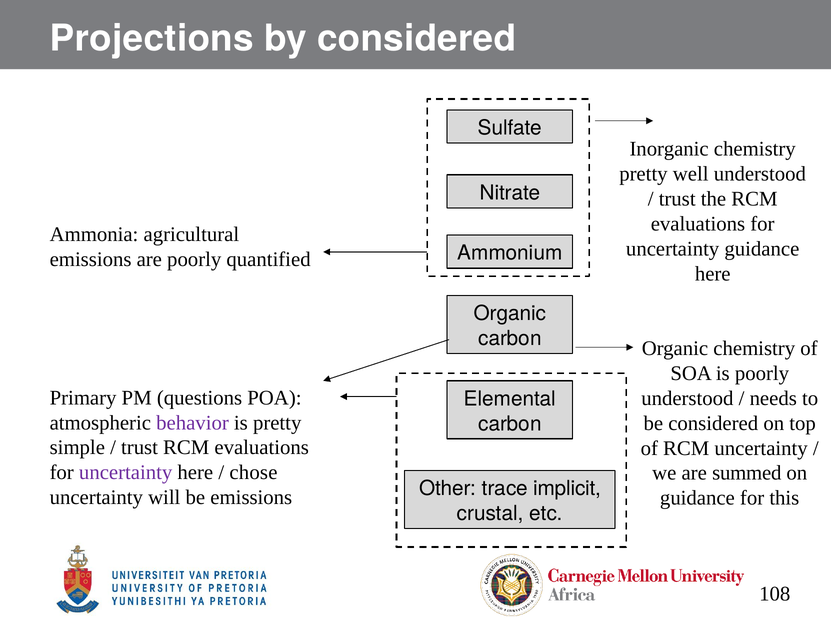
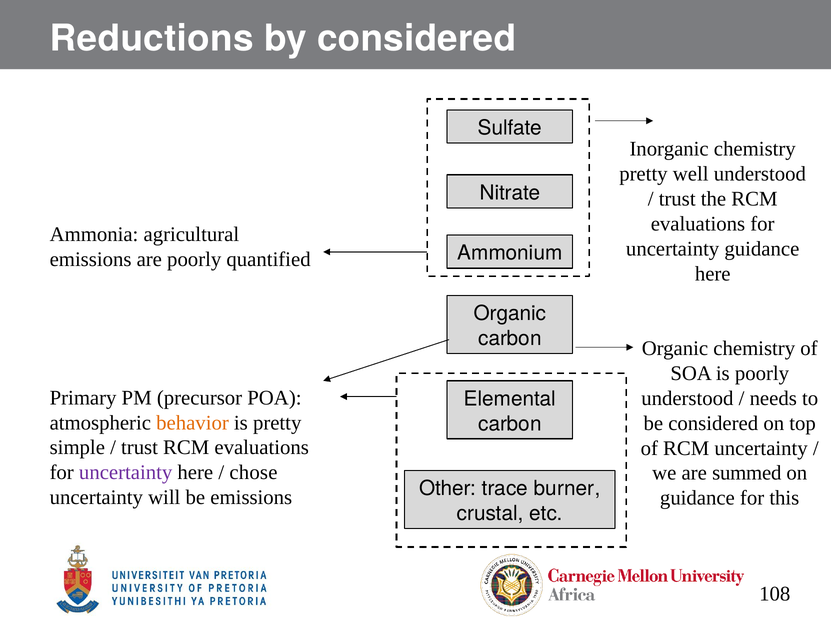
Projections: Projections -> Reductions (152, 39)
questions: questions -> precursor (200, 398)
behavior colour: purple -> orange (193, 423)
implicit: implicit -> burner (567, 489)
